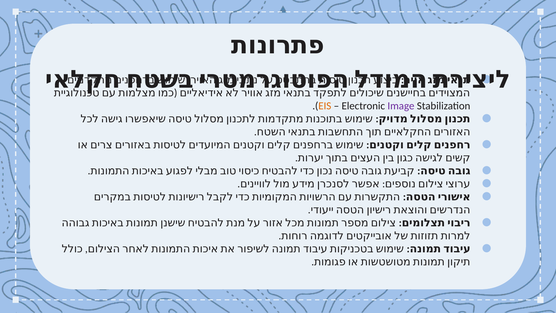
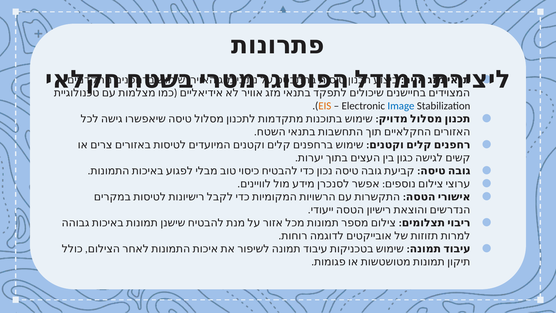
Image colour: purple -> blue (401, 106)
